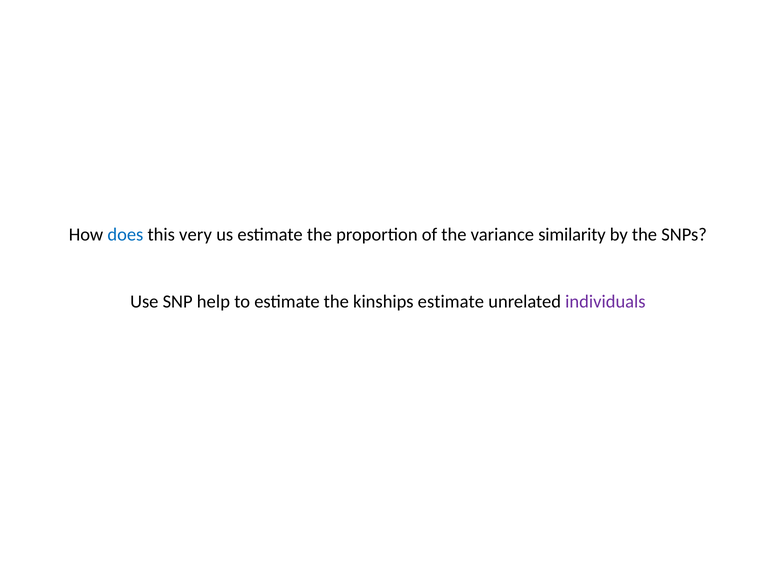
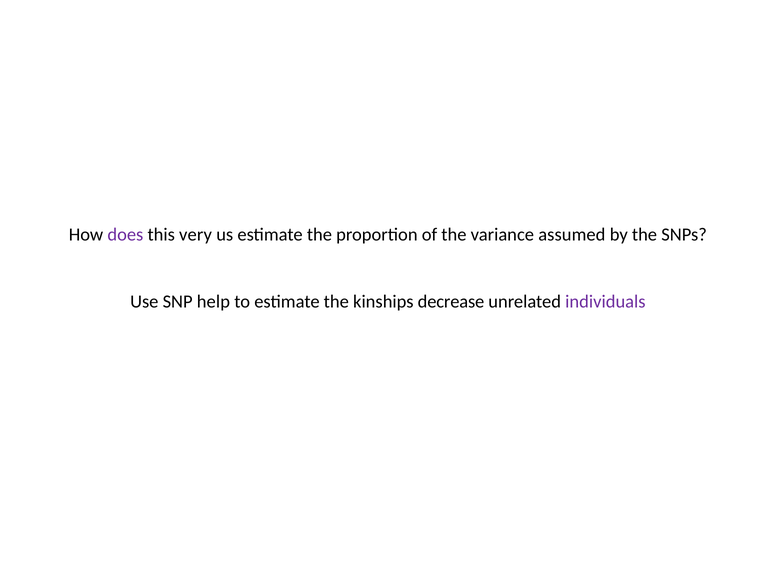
does colour: blue -> purple (125, 234)
similarity: similarity -> assumed (572, 234)
kinships estimate: estimate -> decrease (451, 301)
